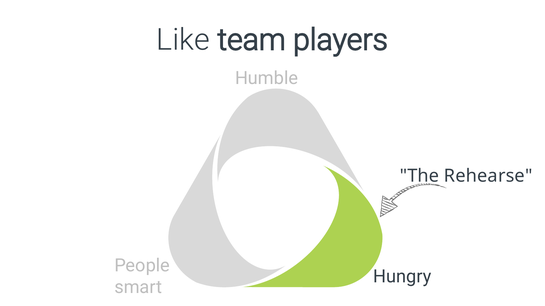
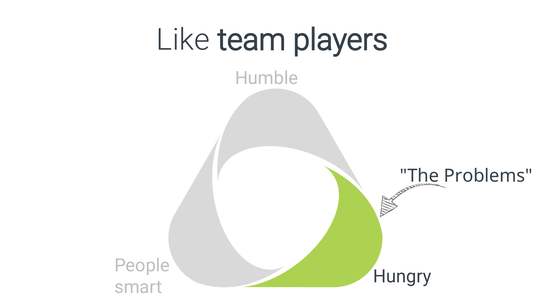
Rehearse: Rehearse -> Problems (488, 176)
